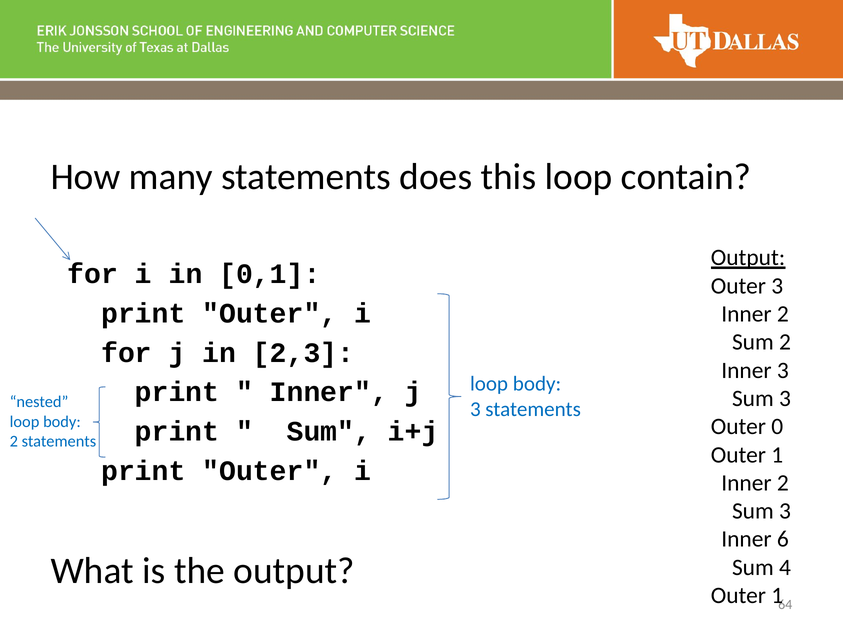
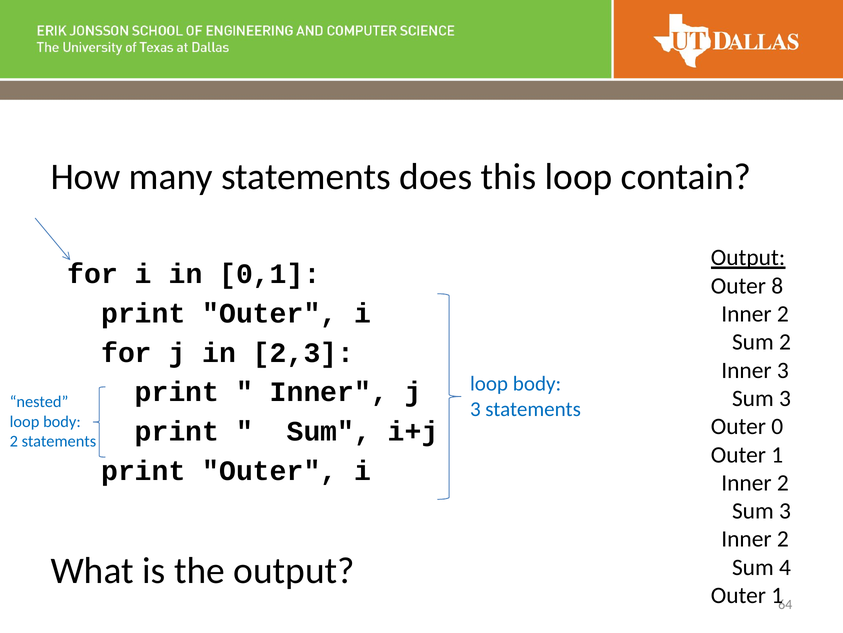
Outer 3: 3 -> 8 (777, 286)
6: 6 -> 2 (783, 539)
